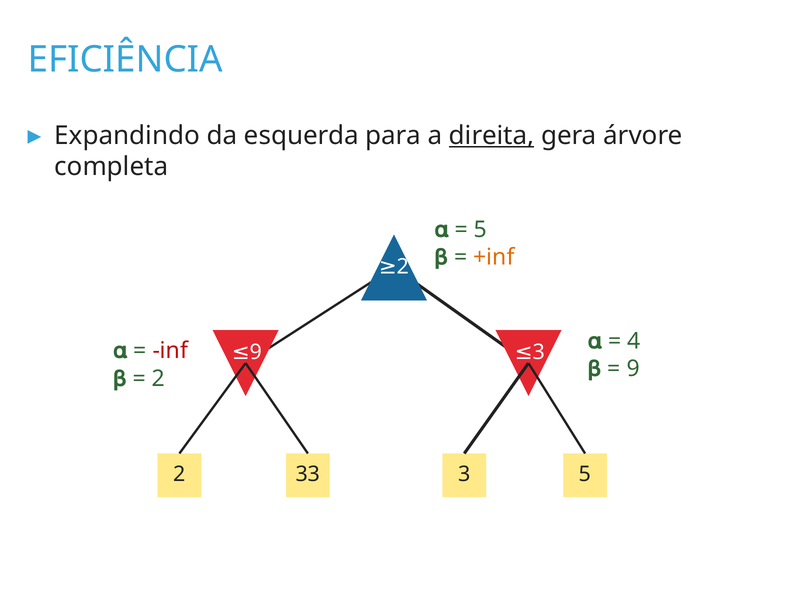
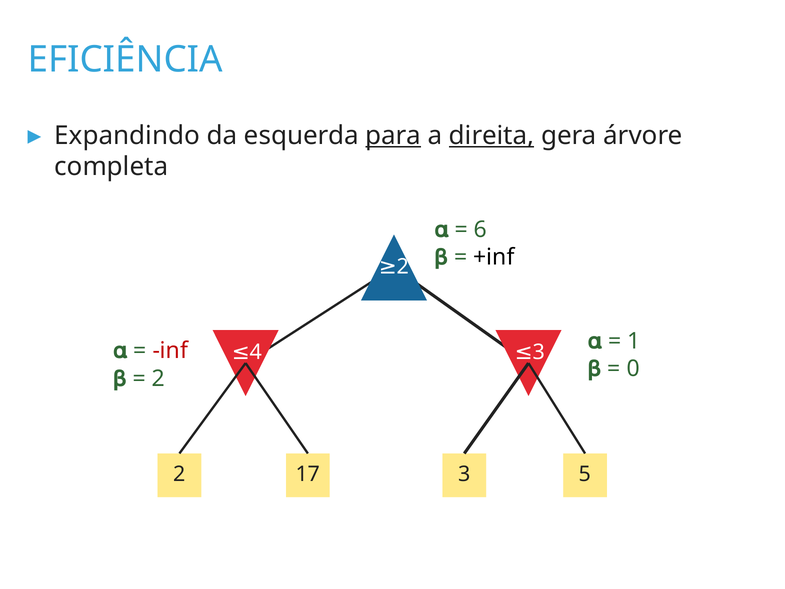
para underline: none -> present (393, 136)
5: 5 -> 6 (481, 229)
+inf colour: orange -> black (494, 257)
4: 4 -> 1 (634, 341)
9: 9 -> 4 (256, 352)
9: 9 -> 0 (633, 369)
33: 33 -> 17 (308, 474)
